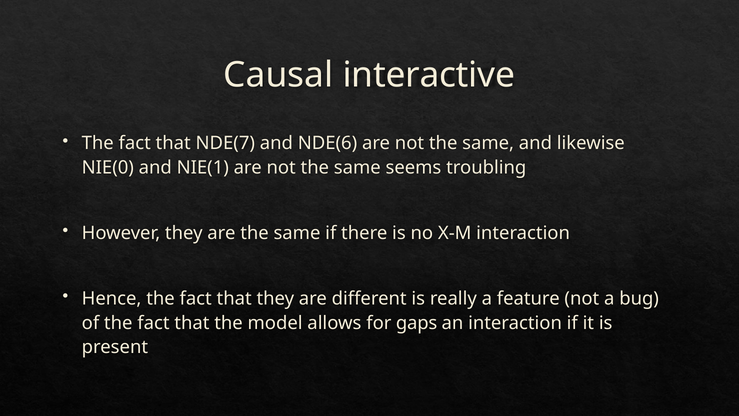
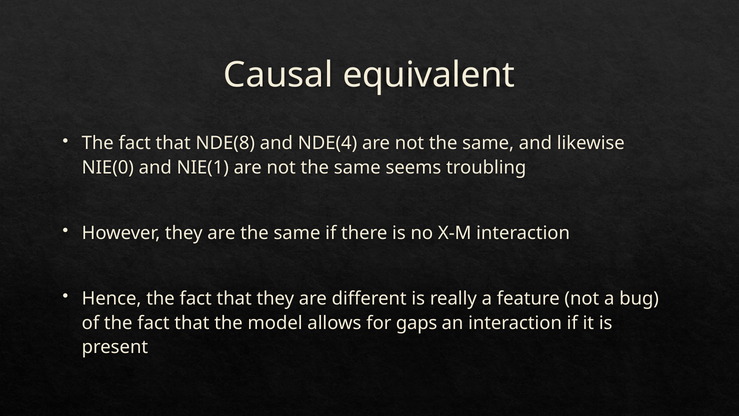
interactive: interactive -> equivalent (429, 75)
NDE(7: NDE(7 -> NDE(8 (225, 143)
NDE(6: NDE(6 -> NDE(4 (327, 143)
